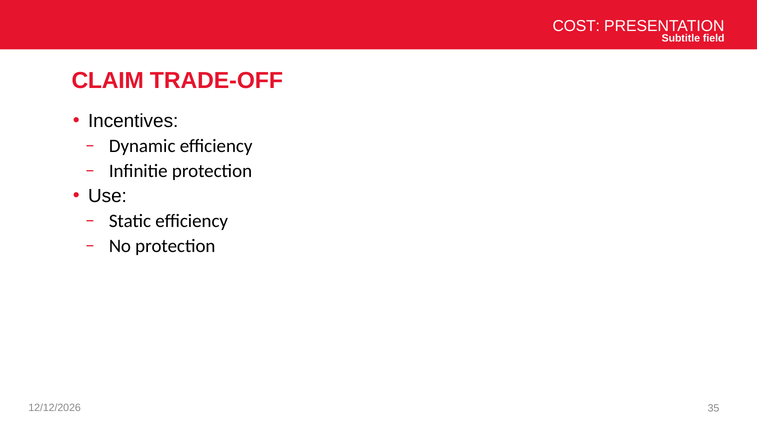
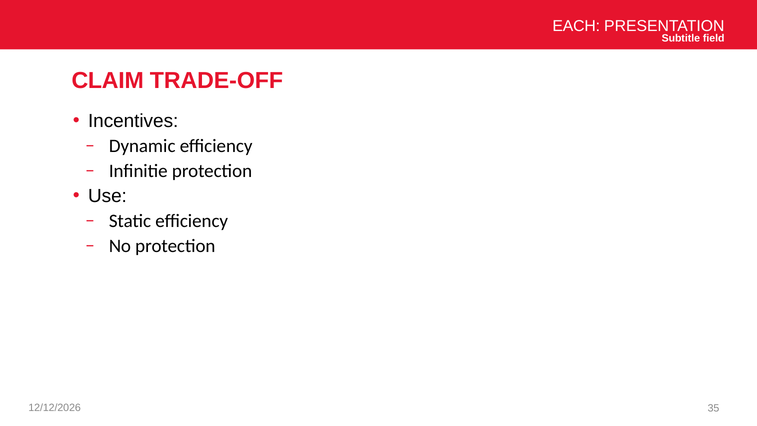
COST: COST -> EACH (576, 26)
